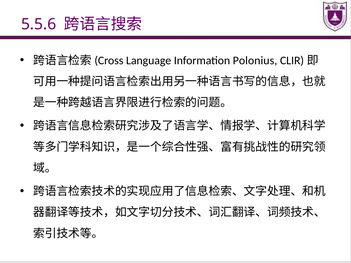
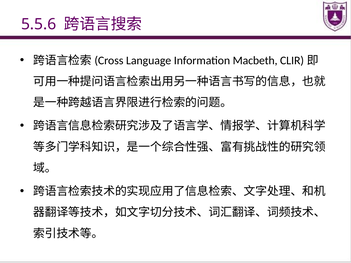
Polonius: Polonius -> Macbeth (255, 60)
